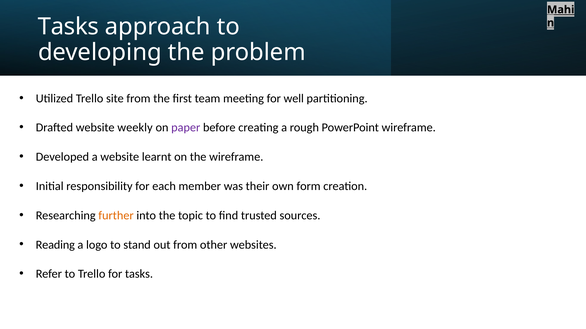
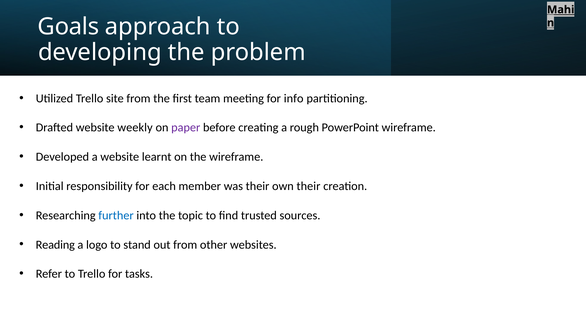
Tasks: Tasks -> Goals (68, 27)
well: well -> info (294, 99)
own form: form -> their (308, 186)
further colour: orange -> blue (116, 216)
